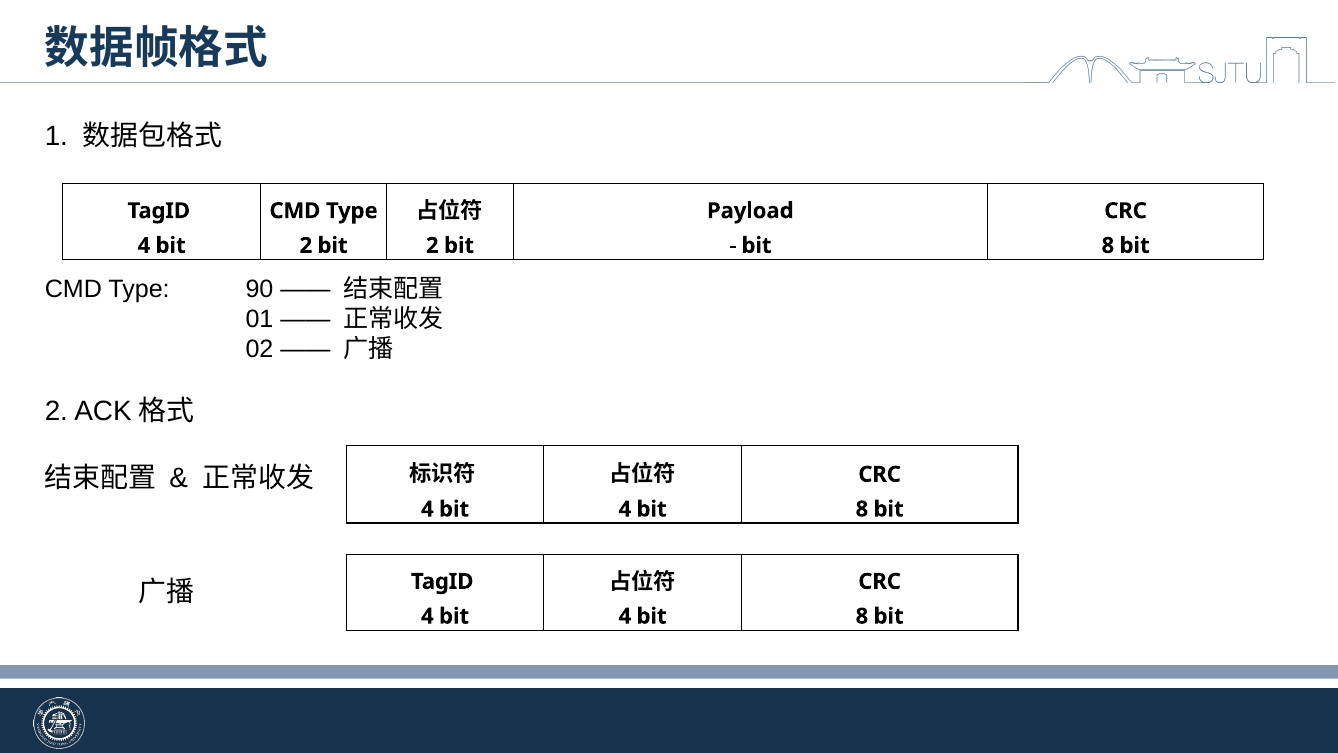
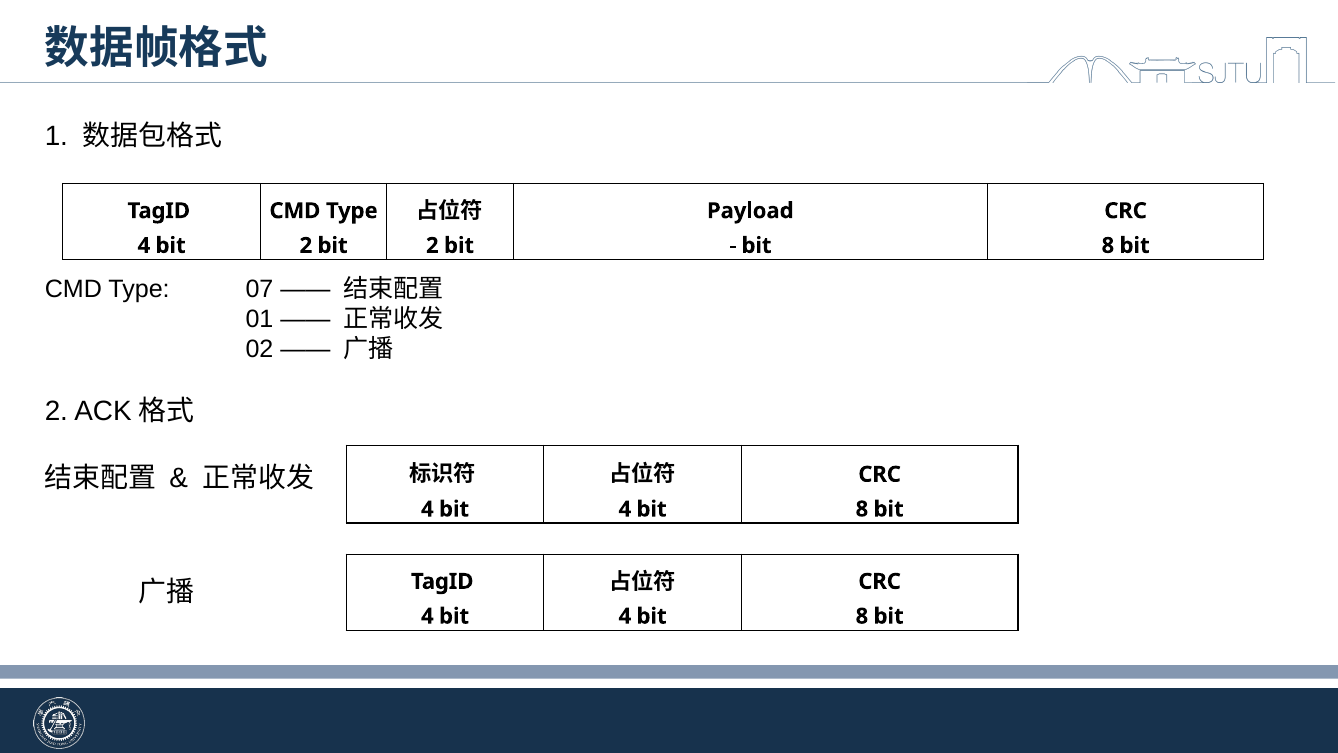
90: 90 -> 07 (259, 289)
